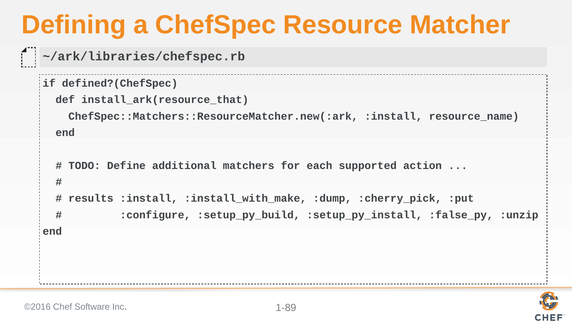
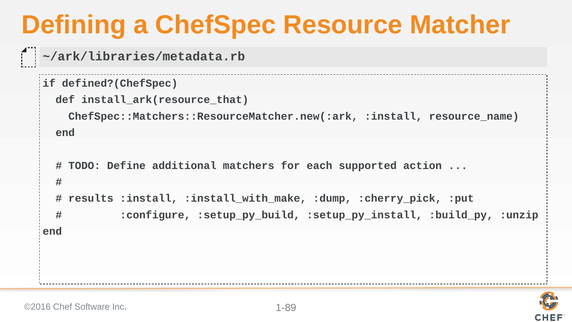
~/ark/libraries/chefspec.rb: ~/ark/libraries/chefspec.rb -> ~/ark/libraries/metadata.rb (144, 56)
:false_py: :false_py -> :build_py (461, 215)
